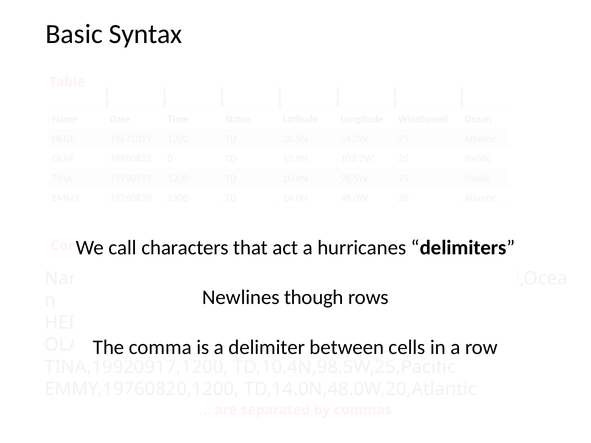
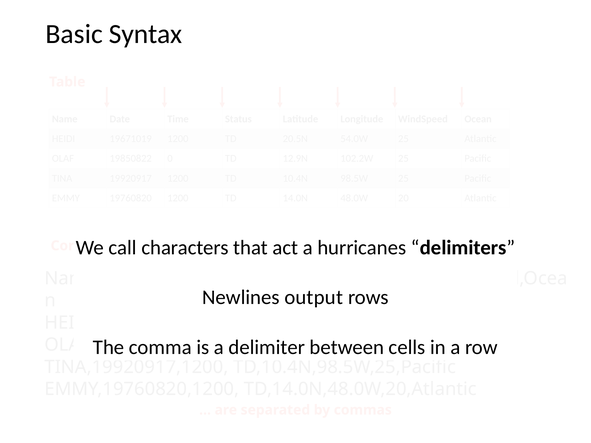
though: though -> output (314, 298)
